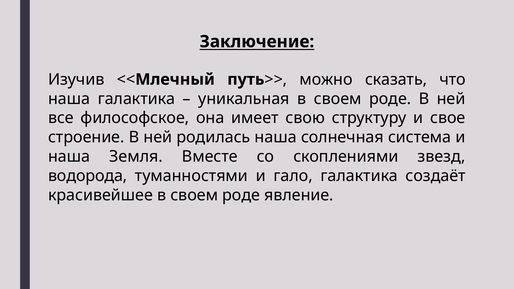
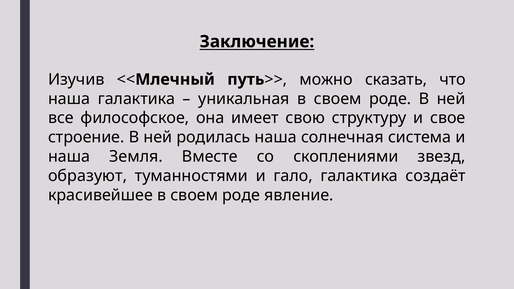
водорода: водорода -> образуют (88, 176)
